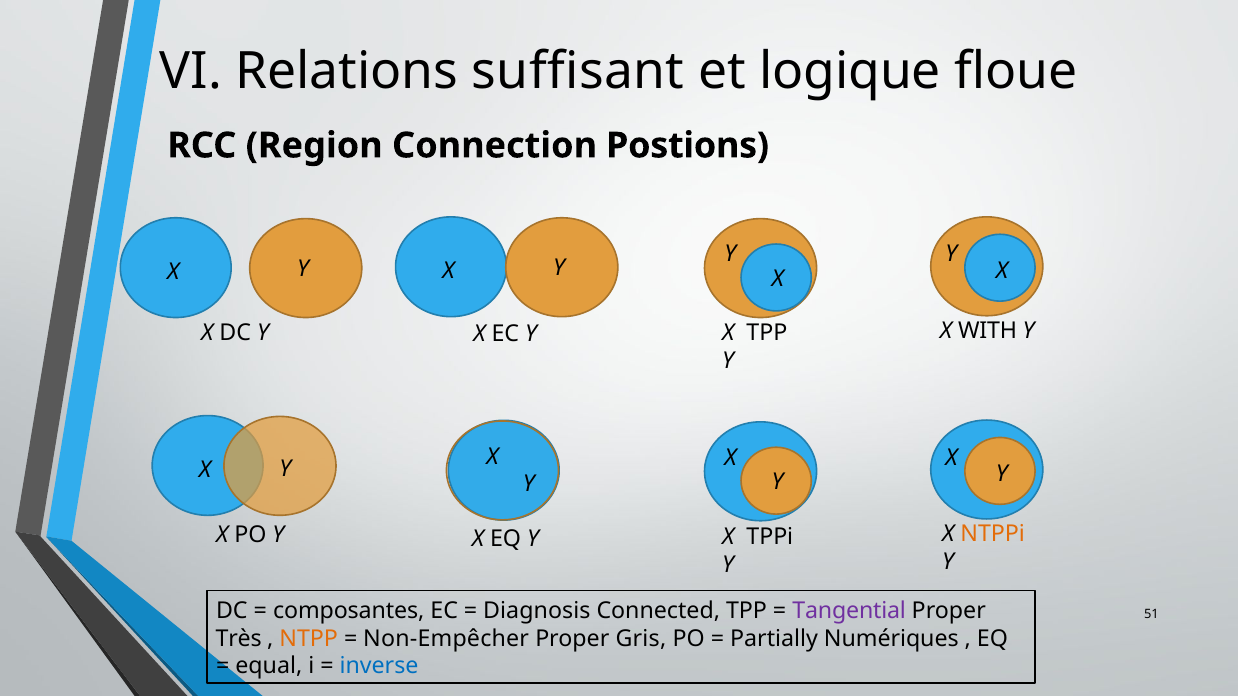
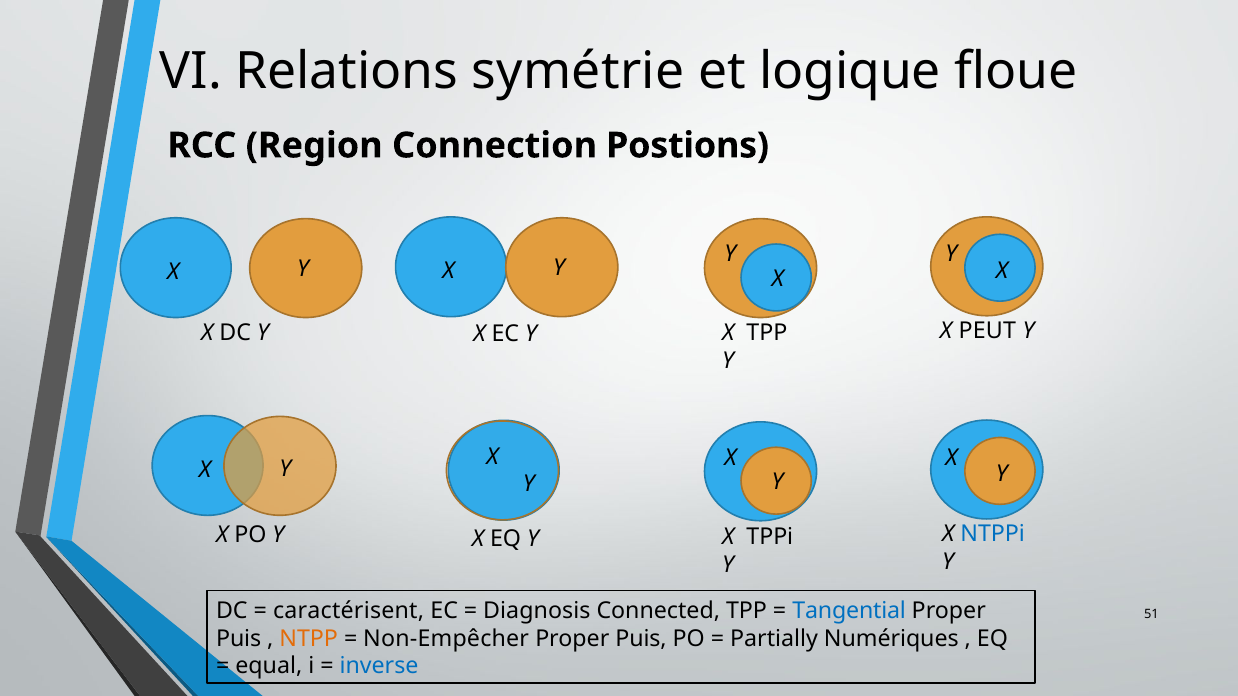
suffisant: suffisant -> symétrie (578, 72)
WITH: WITH -> PEUT (987, 331)
NTPPi colour: orange -> blue (993, 534)
composantes: composantes -> caractérisent (349, 611)
Tangential colour: purple -> blue (849, 611)
Très: Très -> Puis (239, 639)
Gris: Gris -> Puis (641, 639)
